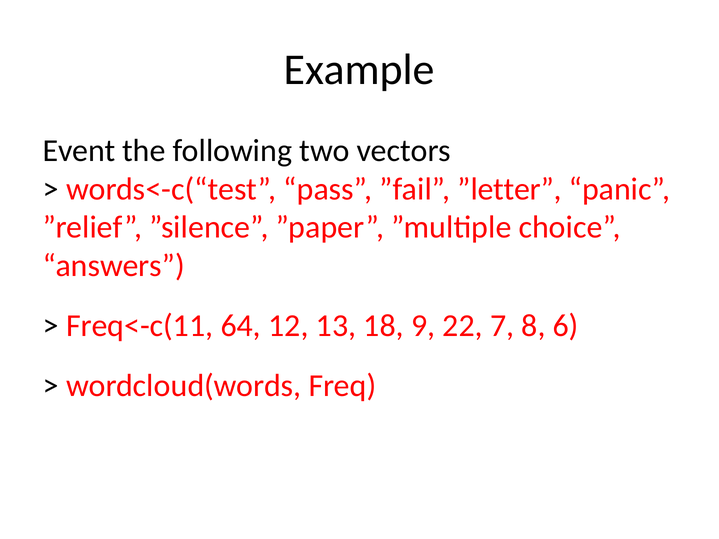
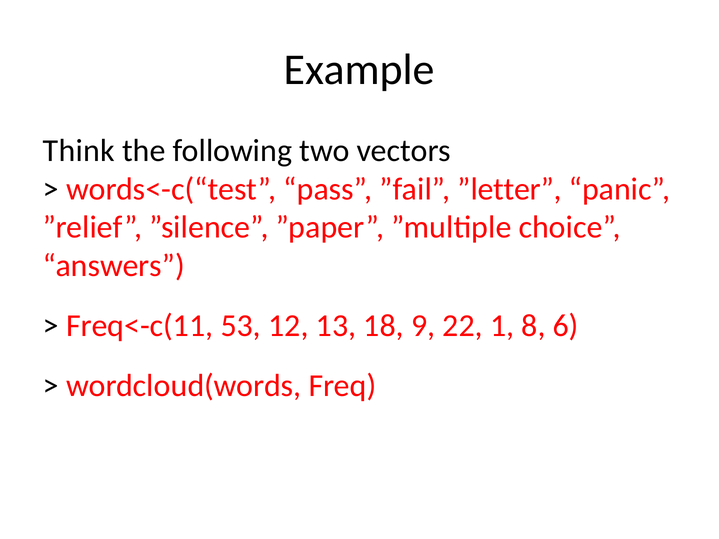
Event: Event -> Think (79, 151)
64: 64 -> 53 (241, 326)
7: 7 -> 1 (502, 326)
